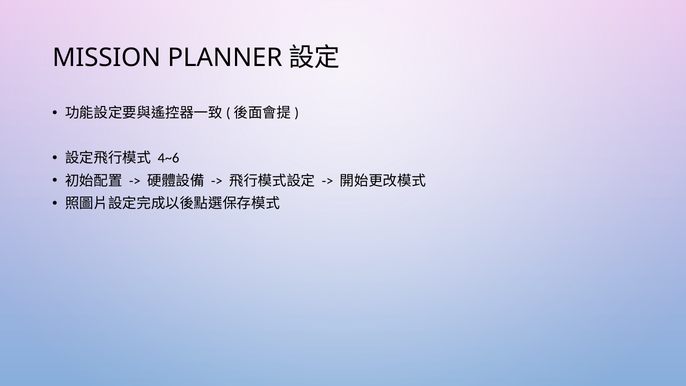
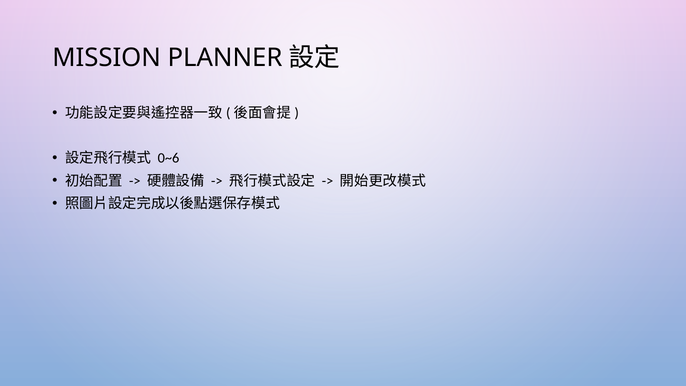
4~6: 4~6 -> 0~6 (168, 158)
